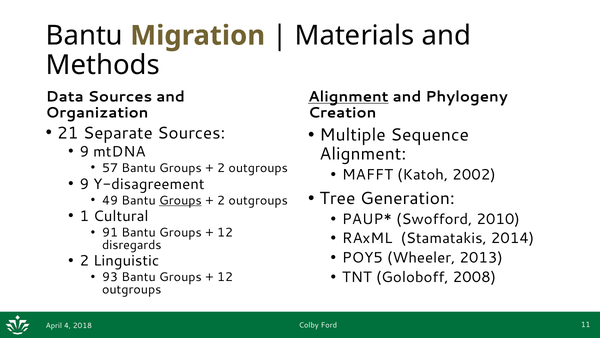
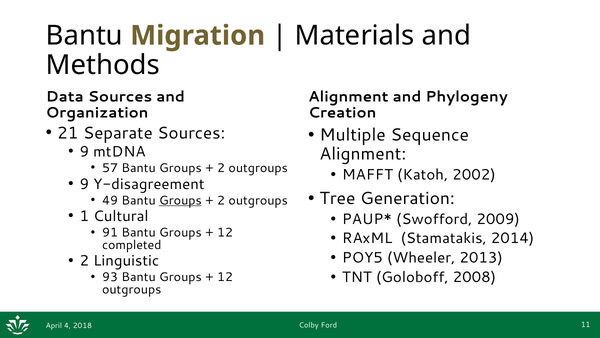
Alignment underline: present -> none (348, 97)
2010: 2010 -> 2009 (498, 219)
disregards: disregards -> completed (132, 245)
